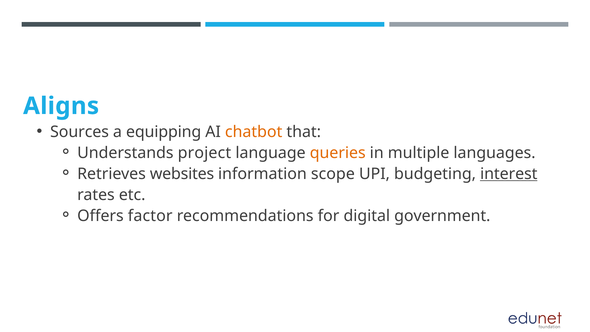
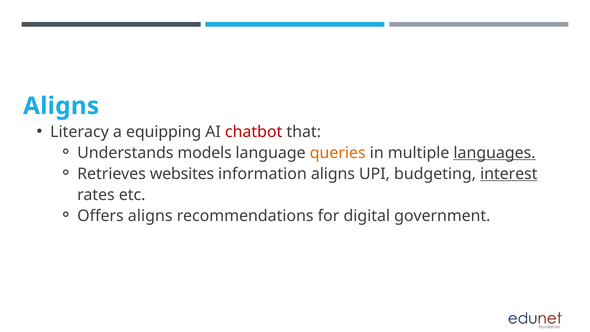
Sources: Sources -> Literacy (79, 132)
chatbot colour: orange -> red (254, 132)
project: project -> models (205, 153)
languages underline: none -> present (495, 153)
information scope: scope -> aligns (333, 174)
Offers factor: factor -> aligns (150, 216)
